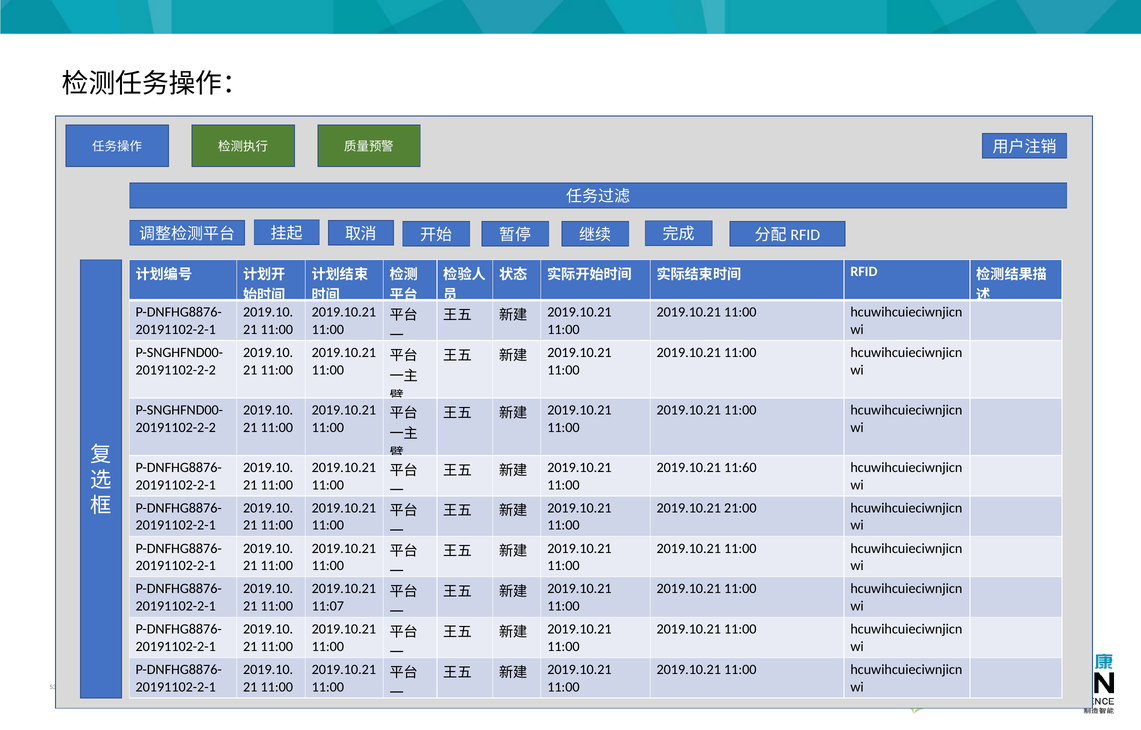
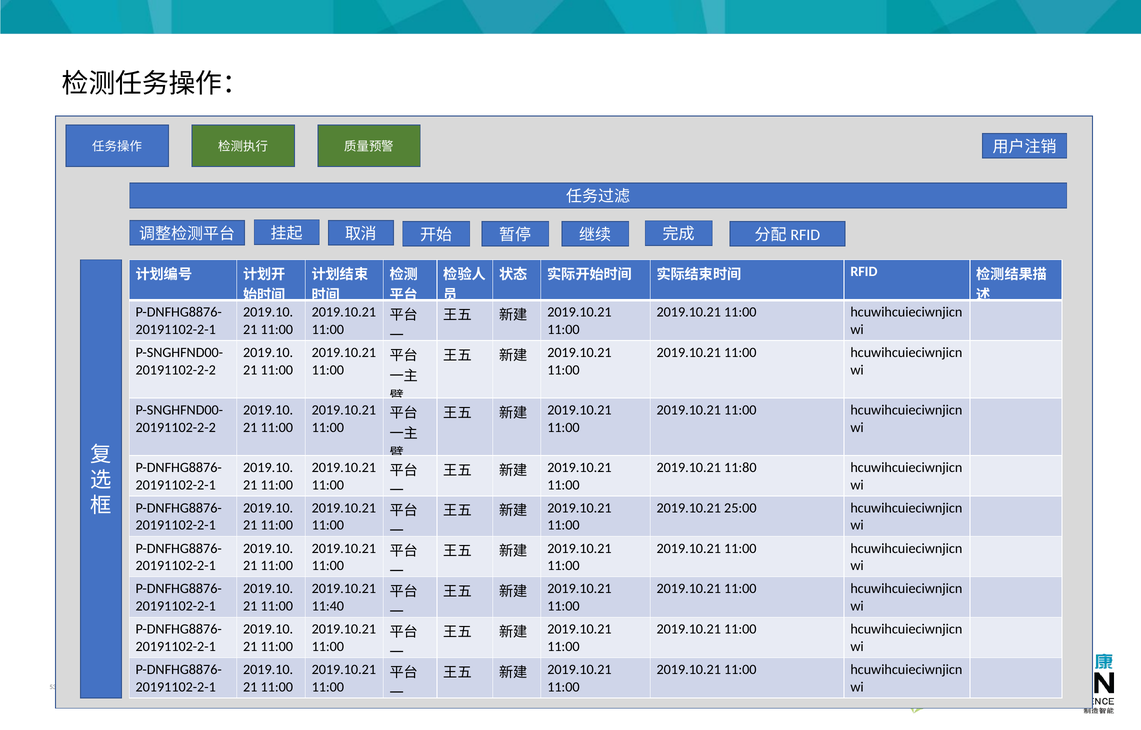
11:60: 11:60 -> 11:80 (740, 468)
21:00: 21:00 -> 25:00 (740, 508)
11:07: 11:07 -> 11:40 (328, 606)
